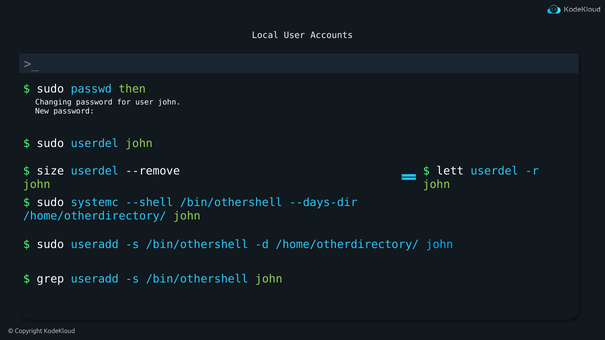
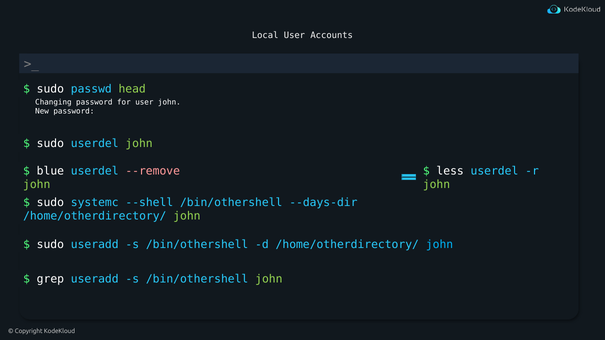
then: then -> head (132, 89)
lett: lett -> less (450, 171)
size: size -> blue (50, 171)
--remove colour: white -> pink (153, 171)
